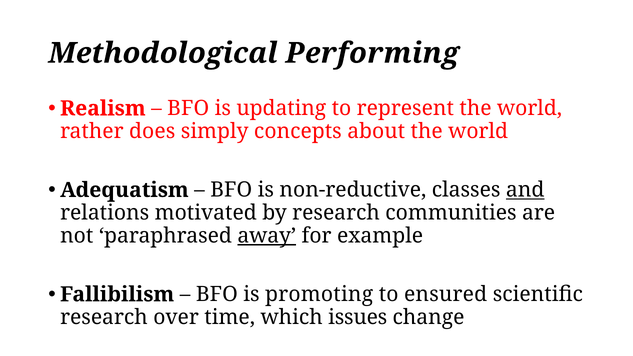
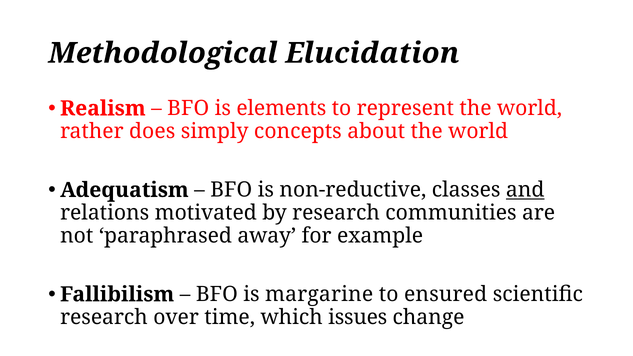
Performing: Performing -> Elucidation (372, 53)
updating: updating -> elements (281, 108)
away underline: present -> none (267, 236)
promoting: promoting -> margarine (319, 294)
